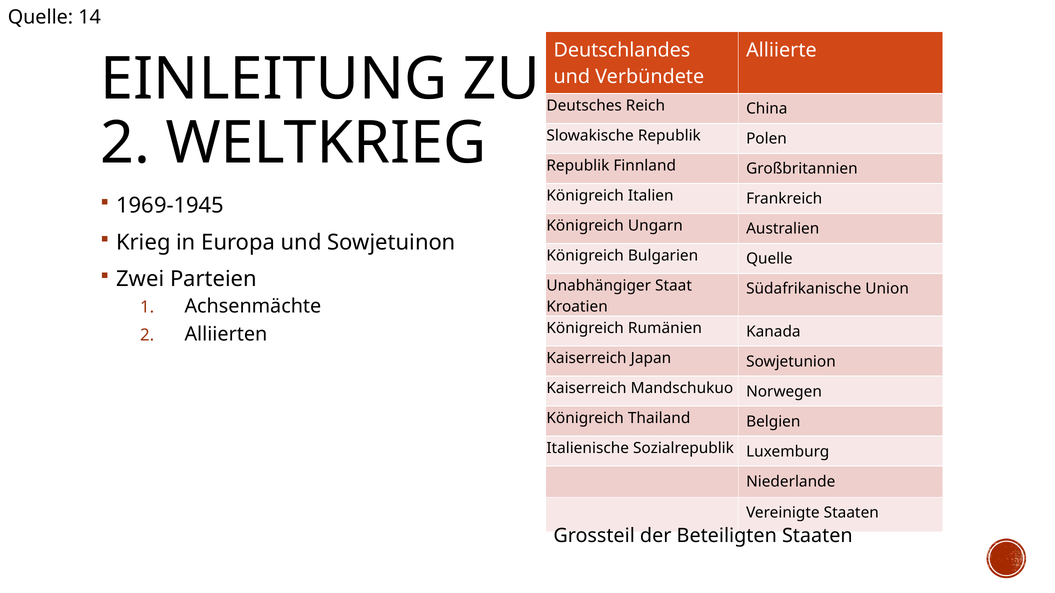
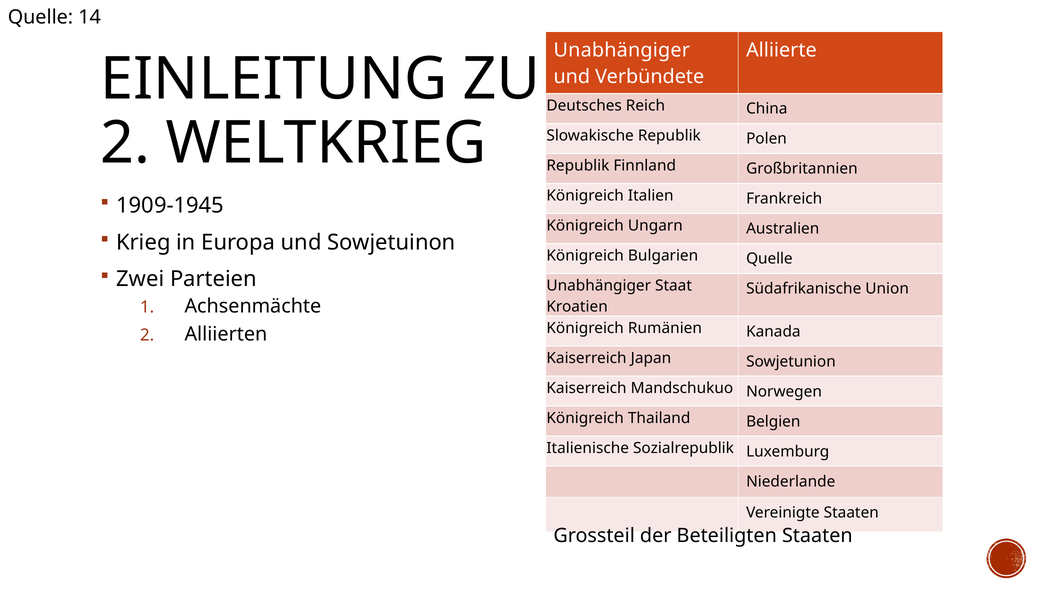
Deutschlandes: Deutschlandes -> Unabhängiger (622, 50)
1969-1945: 1969-1945 -> 1909-1945 (170, 206)
